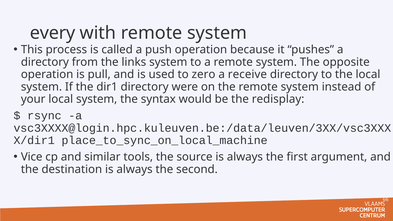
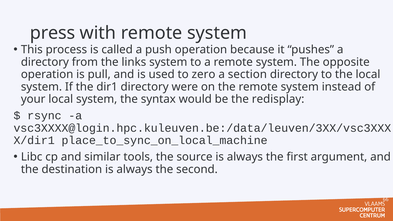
every: every -> press (53, 33)
receive: receive -> section (247, 74)
Vice: Vice -> Libc (32, 157)
